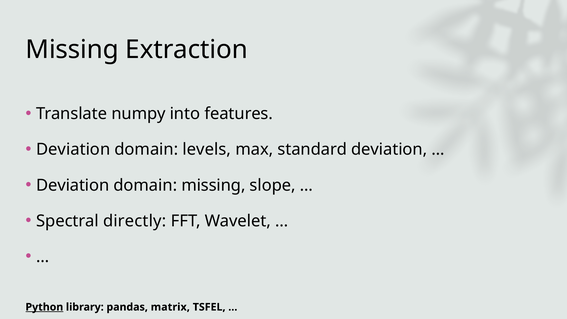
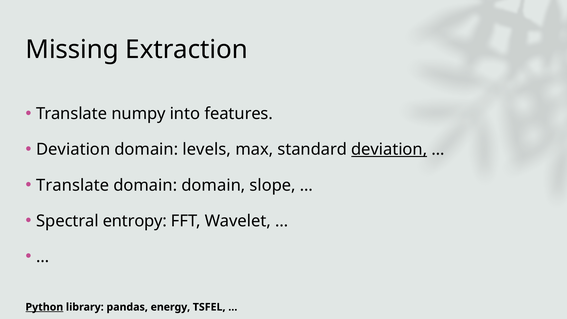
deviation underline: none -> present (389, 149)
Deviation: Deviation -> Translate (73, 185)
domain missing: missing -> domain (213, 185)
directly: directly -> entropy (135, 221)
matrix: matrix -> energy (170, 307)
